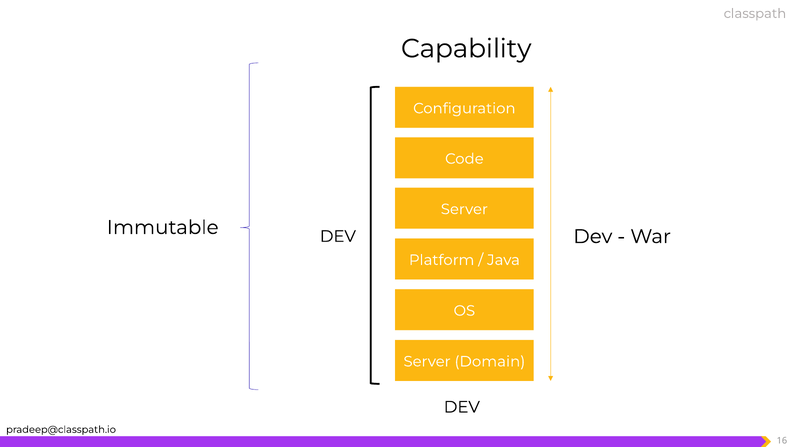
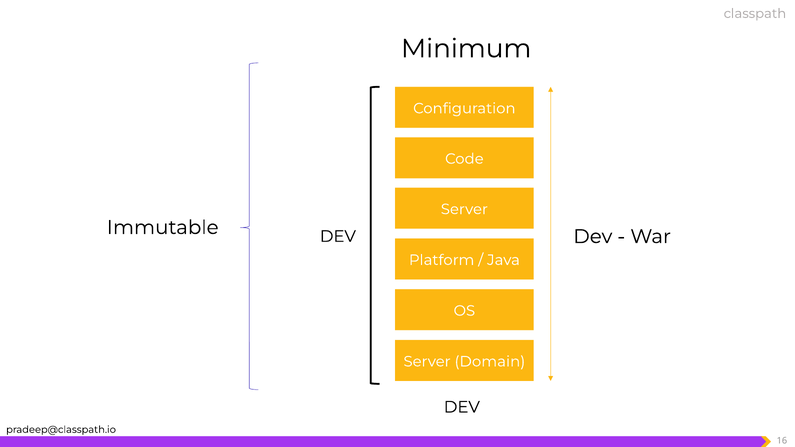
Capability: Capability -> Minimum (466, 49)
